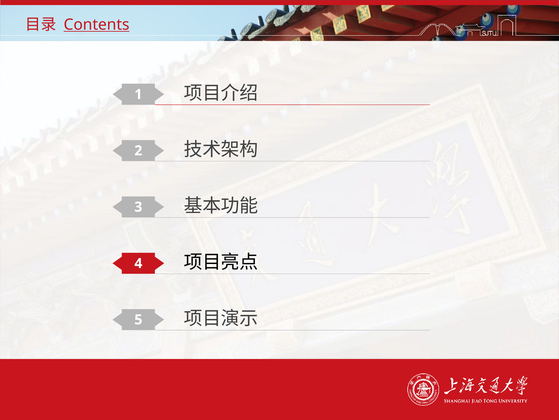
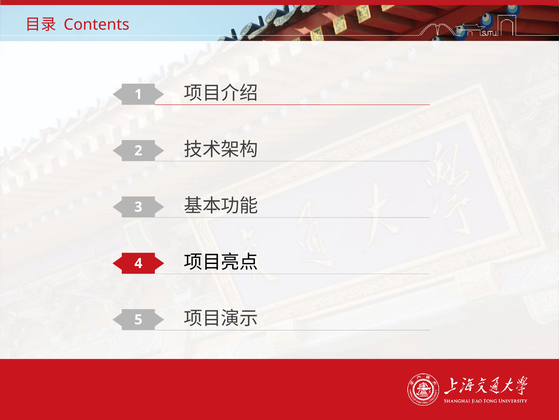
Contents underline: present -> none (97, 25)
